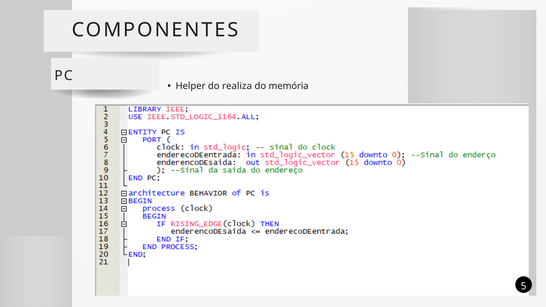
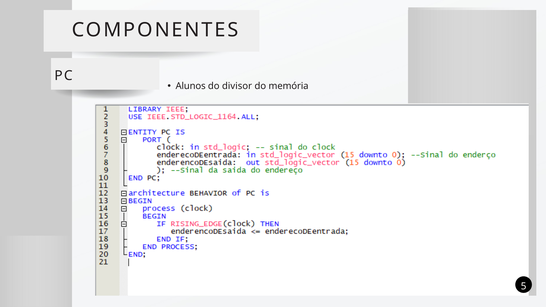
Helper: Helper -> Alunos (191, 86)
realiza: realiza -> divisor (237, 86)
